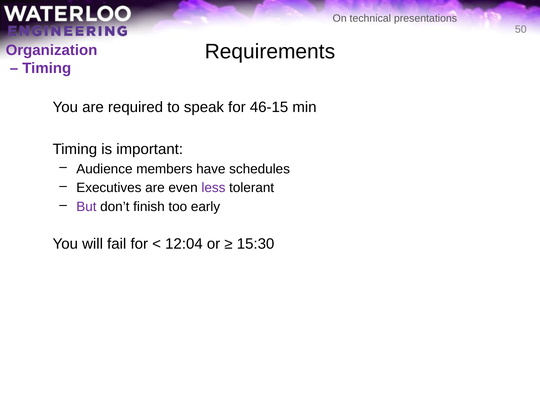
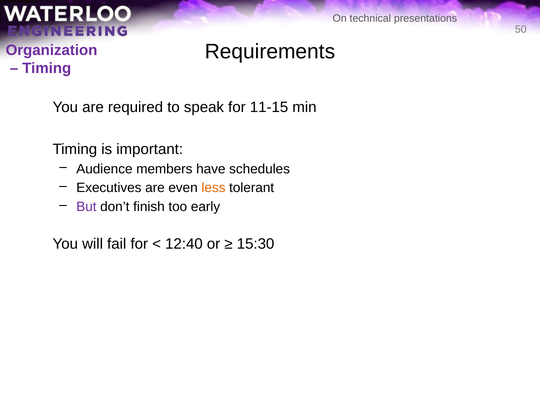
46-15: 46-15 -> 11-15 (269, 107)
less colour: purple -> orange (213, 188)
12:04: 12:04 -> 12:40 (184, 244)
